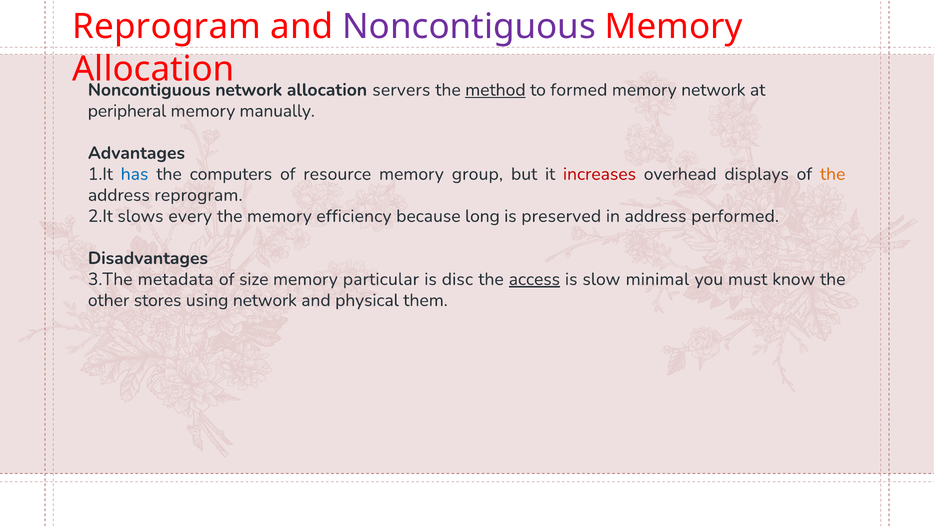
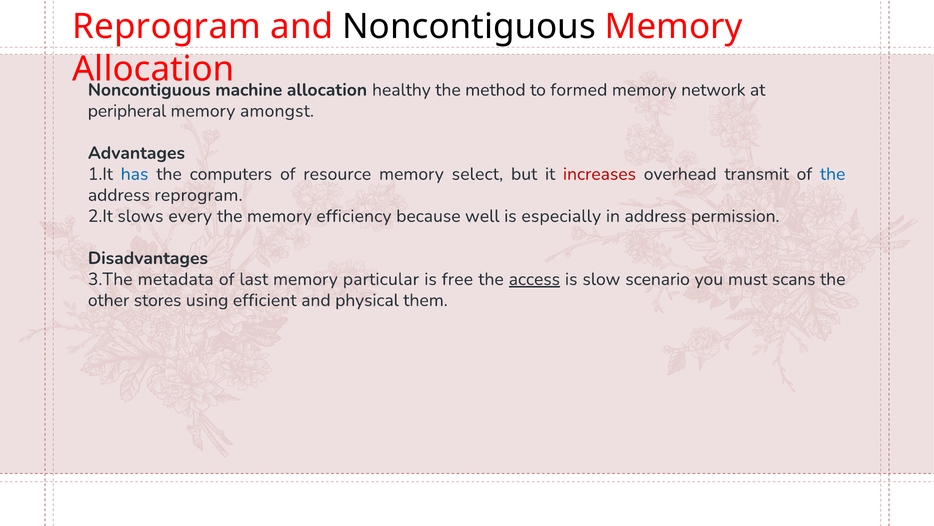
Noncontiguous colour: purple -> black (469, 27)
network: network -> machine (249, 90)
servers: servers -> healthy (401, 90)
method underline: present -> none (495, 90)
manually: manually -> amongst (277, 111)
group: group -> select (477, 174)
displays: displays -> transmit (757, 174)
the colour: orange -> blue (833, 174)
long: long -> well (482, 216)
preserved: preserved -> especially (561, 216)
performed: performed -> permission (735, 216)
size: size -> last (254, 279)
disc: disc -> free (457, 279)
minimal: minimal -> scenario (658, 279)
know: know -> scans (794, 279)
using network: network -> efficient (265, 300)
